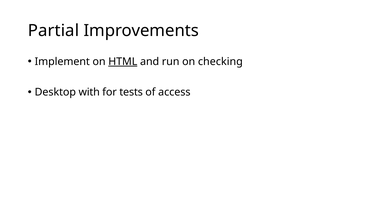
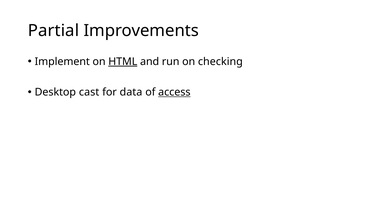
with: with -> cast (89, 92)
tests: tests -> data (131, 92)
access underline: none -> present (174, 92)
